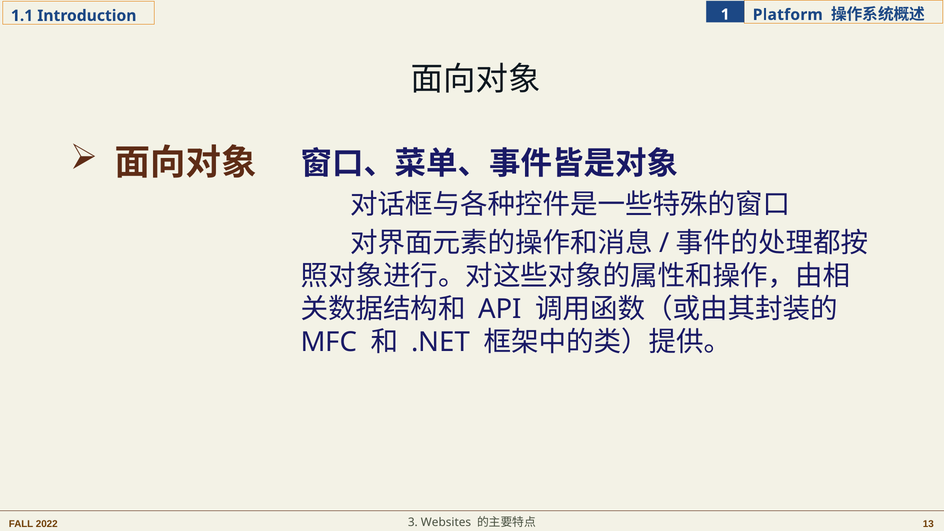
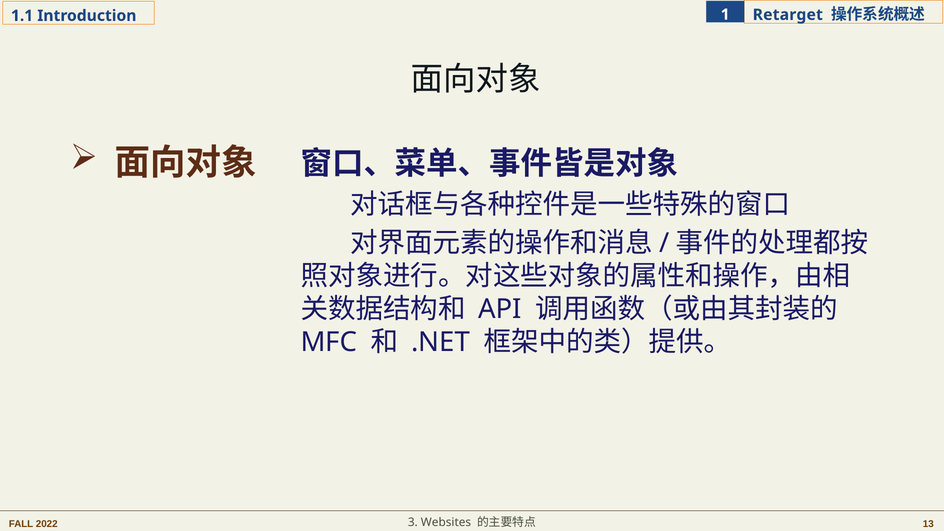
Platform: Platform -> Retarget (788, 15)
